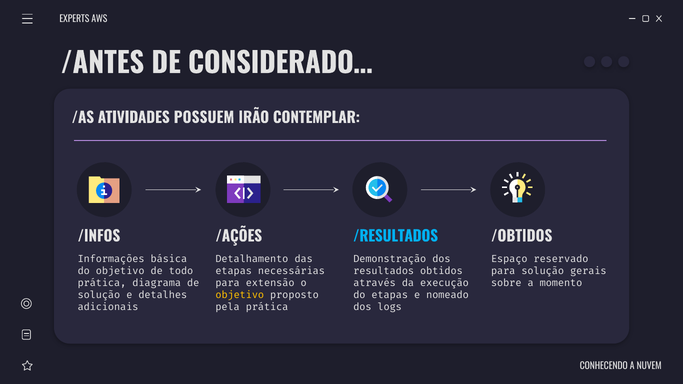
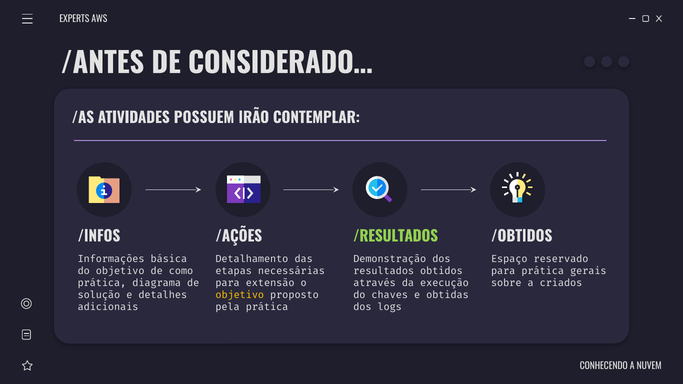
/RESULTADOS colour: light blue -> light green (396, 237)
todo: todo -> como (181, 271)
para solução: solução -> prática (543, 271)
momento: momento -> criados (561, 283)
do etapas: etapas -> chaves (390, 295)
nomeado: nomeado -> obtidas (448, 295)
